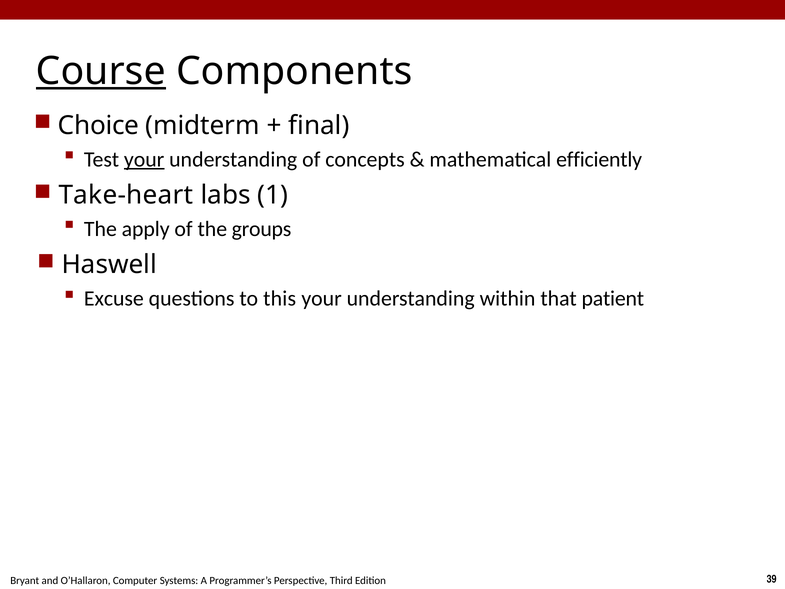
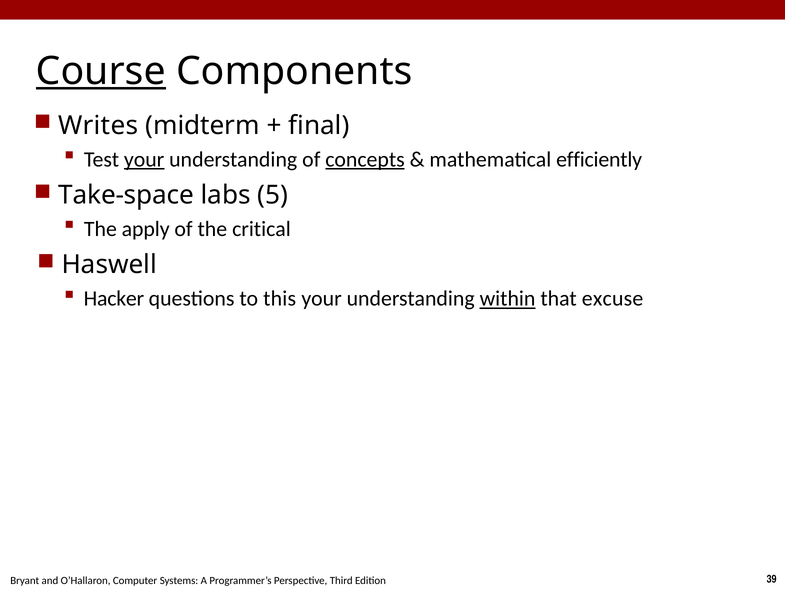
Choice: Choice -> Writes (98, 125)
concepts underline: none -> present (365, 159)
Take-heart: Take-heart -> Take-space (126, 195)
1: 1 -> 5 (273, 195)
groups: groups -> critical (261, 229)
Excuse: Excuse -> Hacker (114, 299)
within underline: none -> present (508, 299)
patient: patient -> excuse (613, 299)
